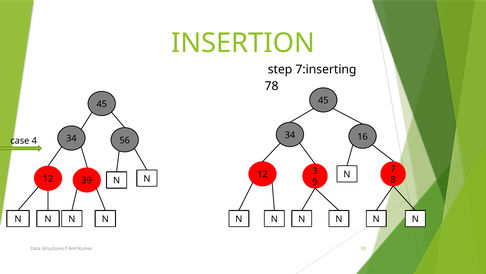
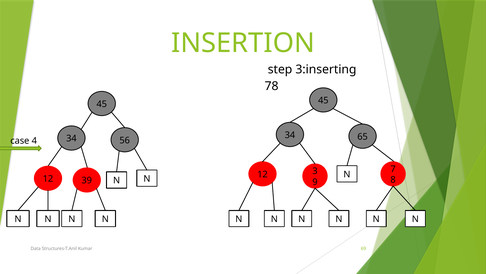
7:inserting: 7:inserting -> 3:inserting (326, 69)
16: 16 -> 65 (363, 137)
